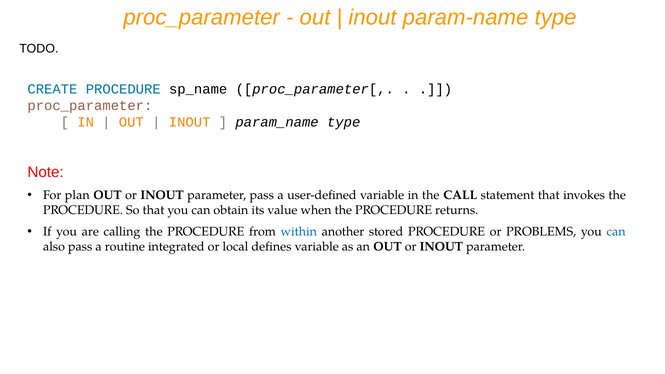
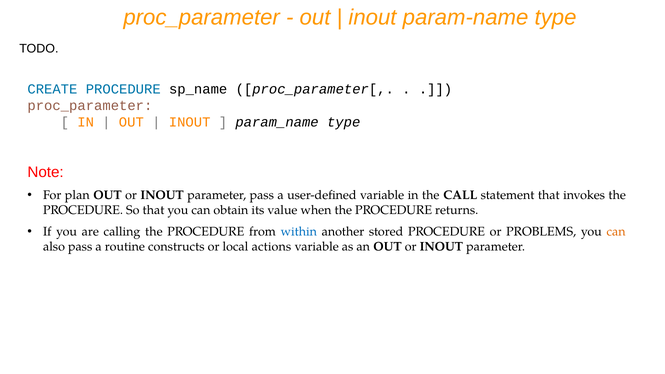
can colour: blue -> orange (616, 232)
integrated: integrated -> constructs (176, 247)
defines: defines -> actions (271, 247)
